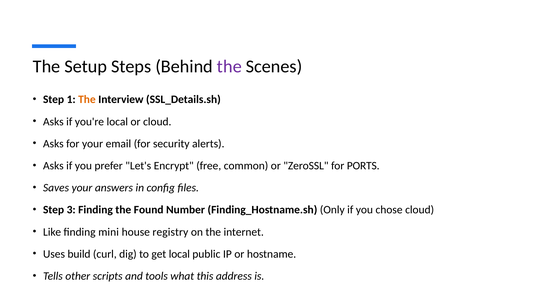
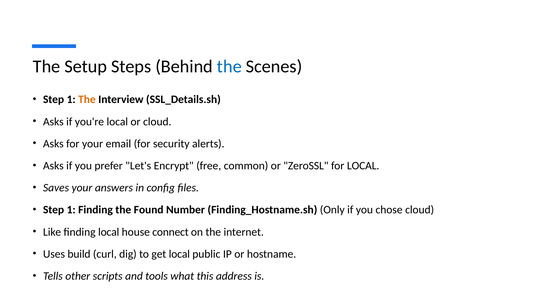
the colour: purple -> blue (229, 67)
for PORTS: PORTS -> LOCAL (363, 166)
3: 3 -> 1 (71, 210)
finding mini: mini -> local (109, 232)
registry: registry -> connect (170, 232)
